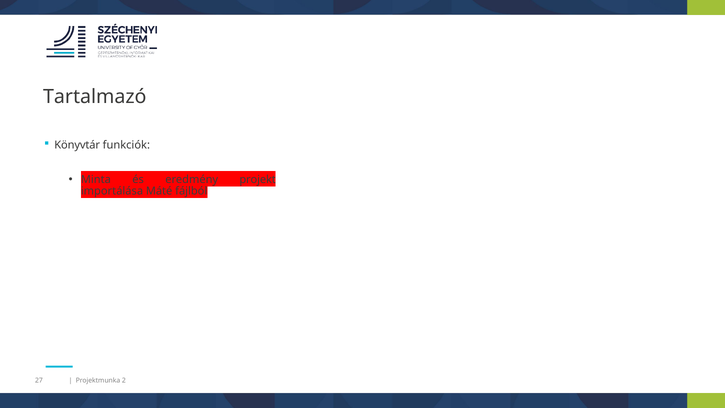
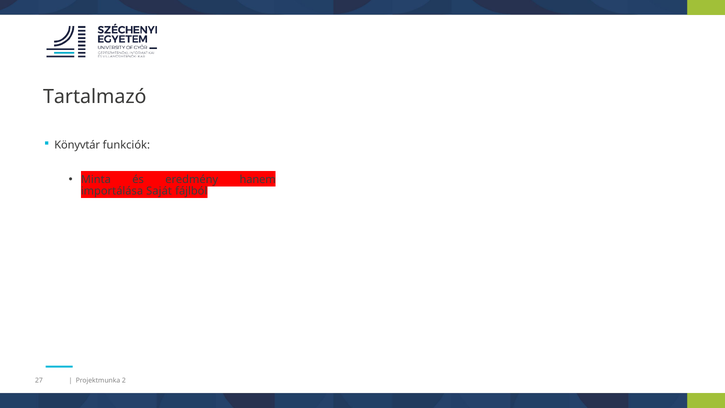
projekt: projekt -> hanem (258, 179)
Máté: Máté -> Saját (159, 191)
